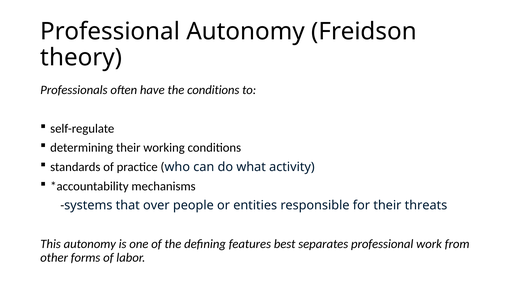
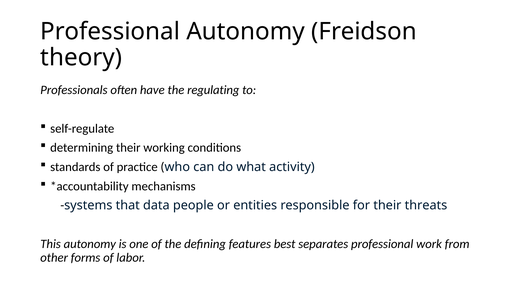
the conditions: conditions -> regulating (213, 90)
over: over -> data (156, 205)
